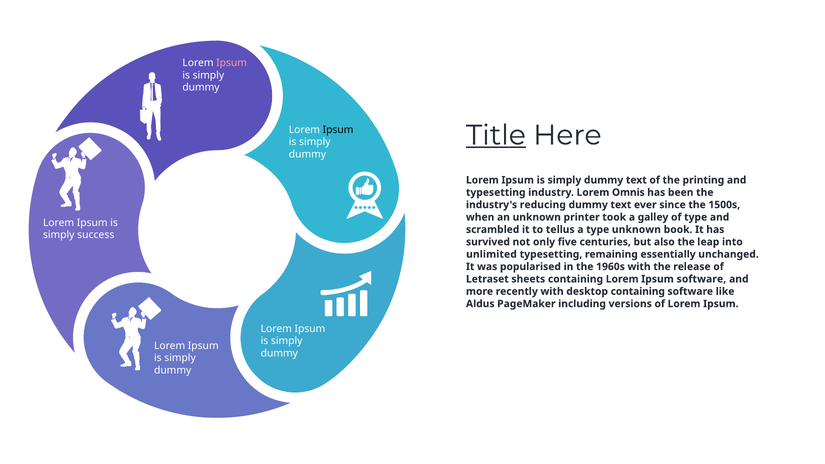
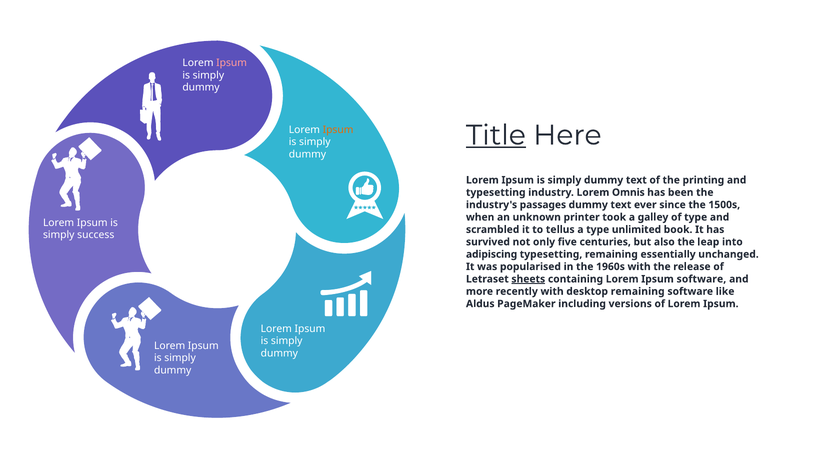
Ipsum colour: black -> orange (338, 130)
reducing: reducing -> passages (543, 205)
type unknown: unknown -> unlimited (636, 230)
unlimited: unlimited -> adipiscing (492, 254)
sheets underline: none -> present (528, 279)
desktop containing: containing -> remaining (638, 291)
